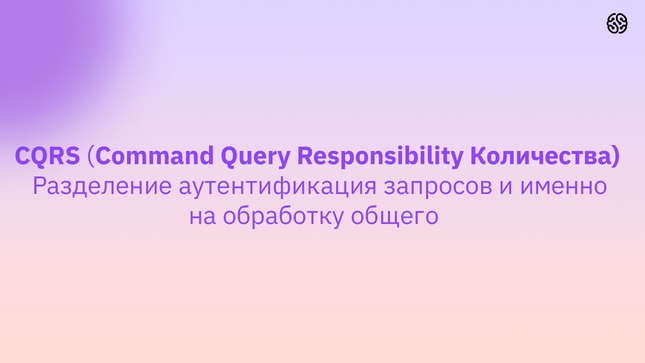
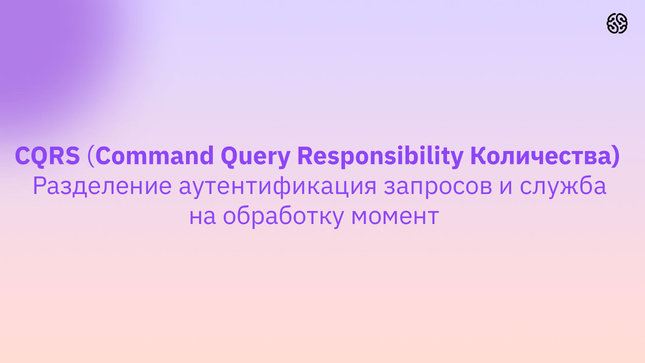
именно: именно -> служба (563, 186)
общего: общего -> момент (395, 216)
